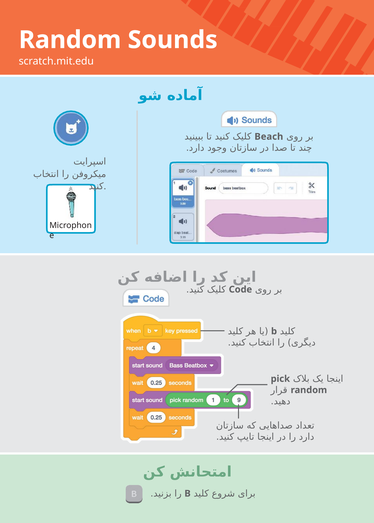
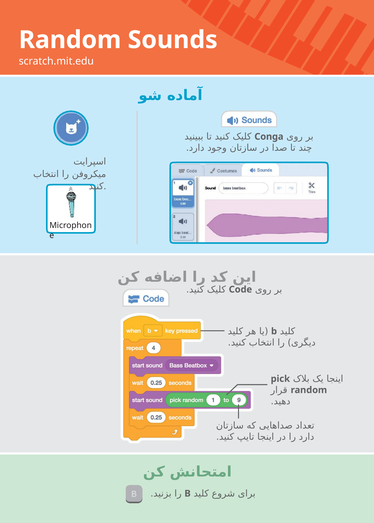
Beach: Beach -> Conga (269, 137)
